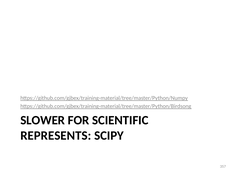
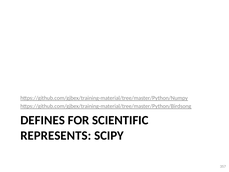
SLOWER: SLOWER -> DEFINES (43, 120)
